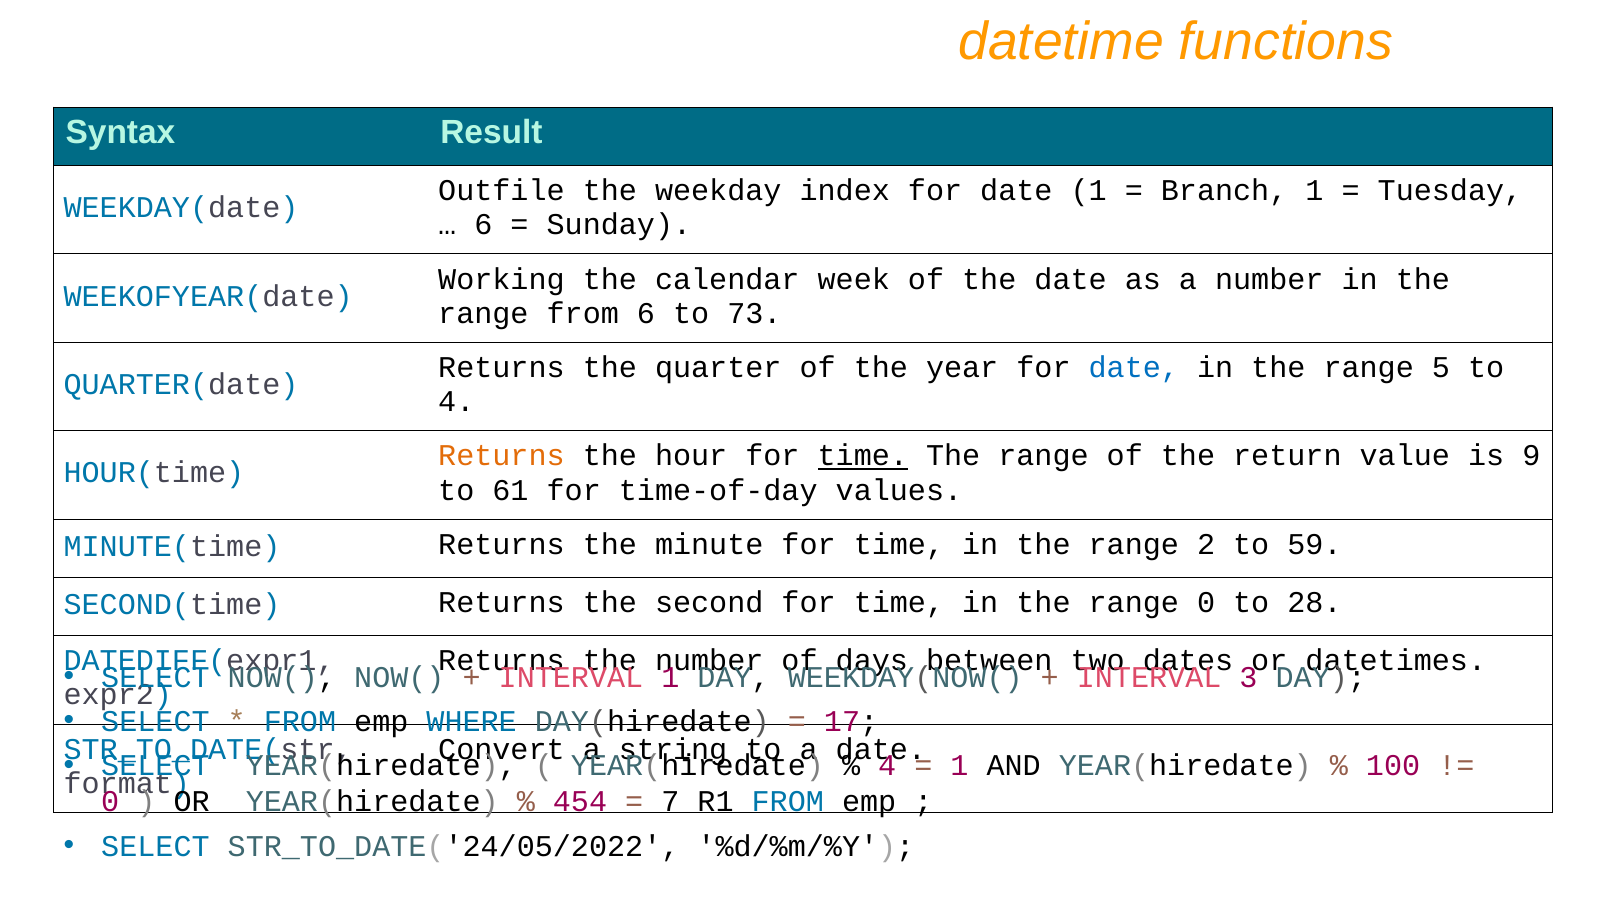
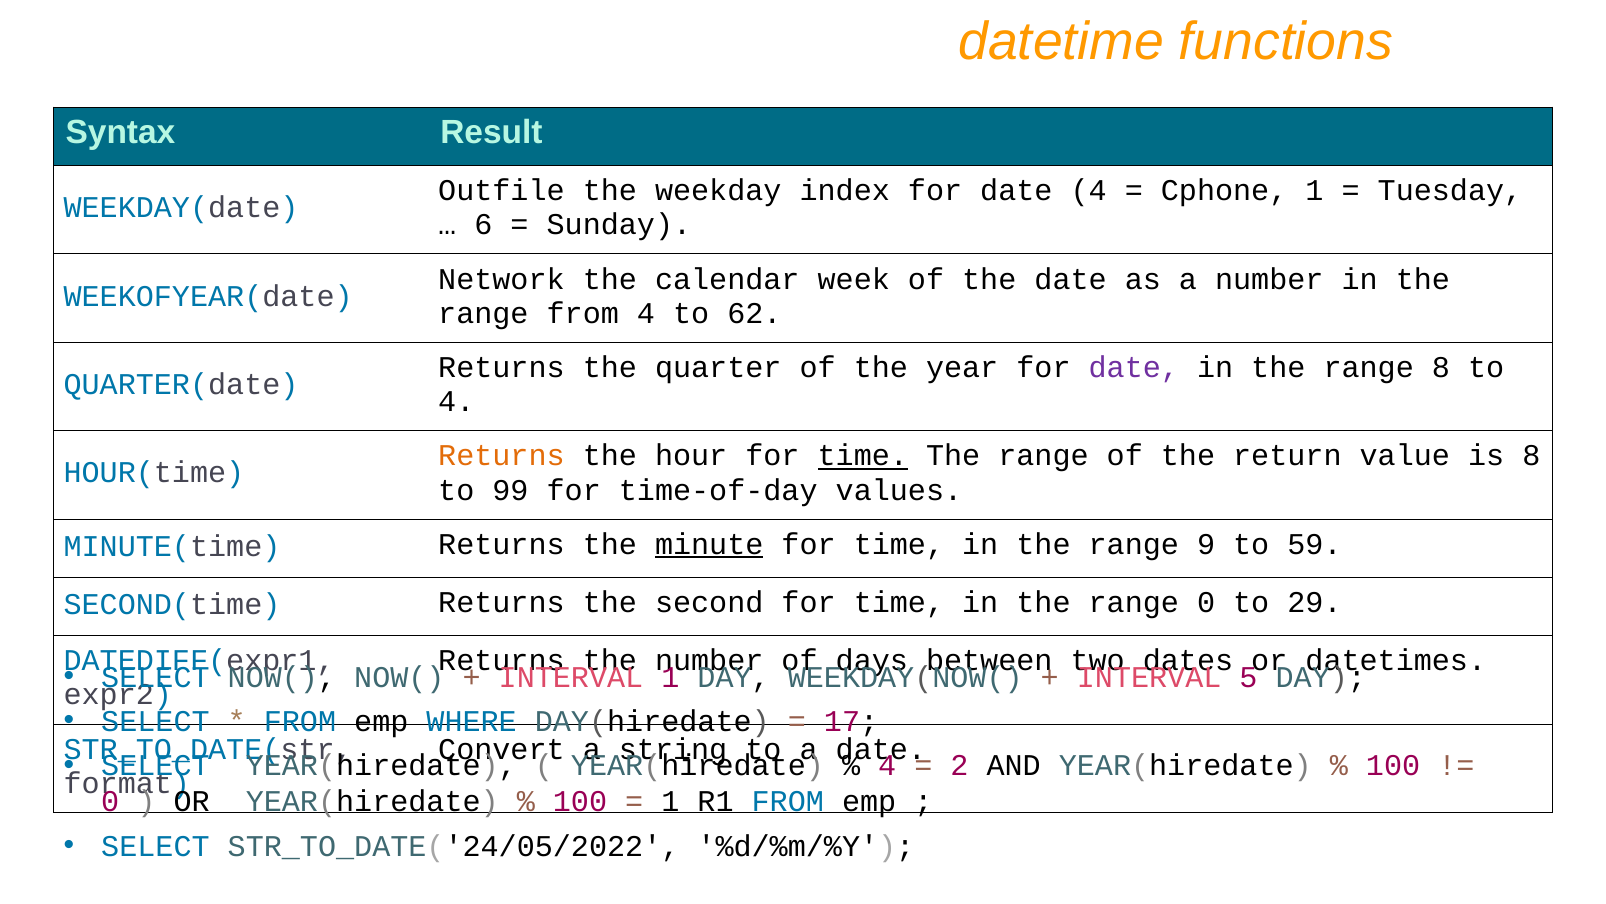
date 1: 1 -> 4 (1089, 191)
Branch: Branch -> Cphone (1224, 191)
Working: Working -> Network (501, 279)
from 6: 6 -> 4 (646, 313)
73: 73 -> 62 (754, 313)
date colour: blue -> purple (1134, 367)
range 5: 5 -> 8 (1441, 367)
is 9: 9 -> 8 (1531, 456)
61: 61 -> 99 (510, 490)
minute underline: none -> present (709, 544)
2: 2 -> 9 (1206, 544)
28: 28 -> 29 (1314, 602)
3: 3 -> 5 (1249, 677)
1: 1 -> 2 (959, 765)
454: 454 -> 100 (580, 801)
7: 7 -> 1 (670, 801)
